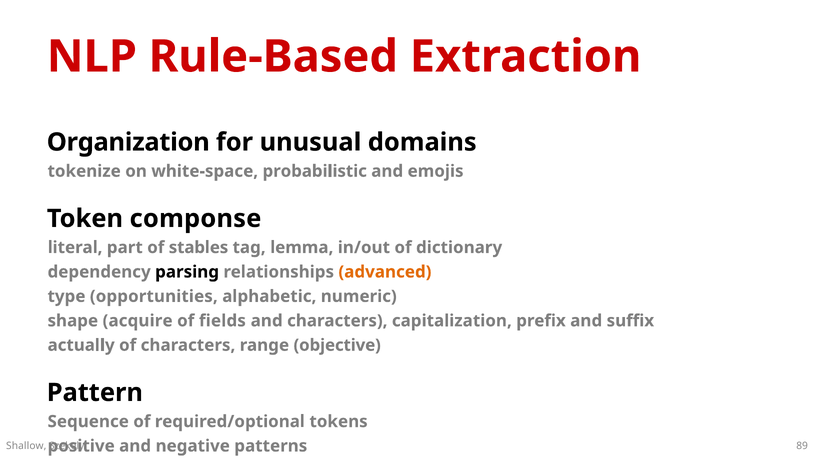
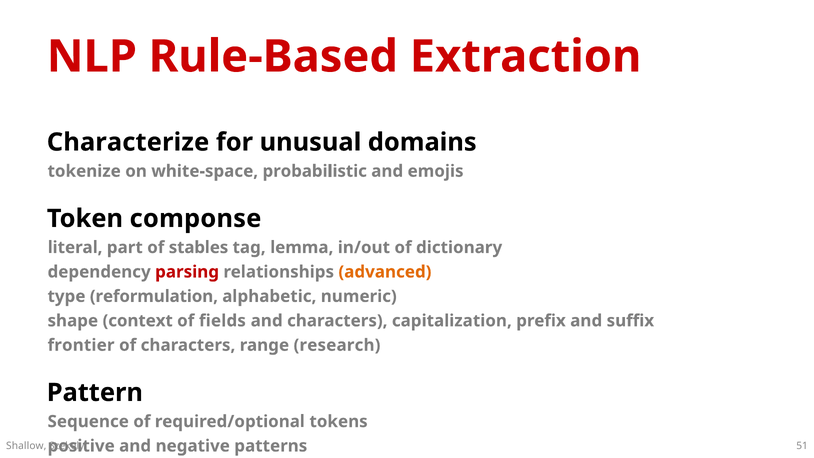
Organization: Organization -> Characterize (128, 142)
parsing colour: black -> red (187, 272)
opportunities: opportunities -> reformulation (154, 296)
acquire: acquire -> context (138, 321)
actually: actually -> frontier (81, 345)
objective: objective -> research (337, 345)
89: 89 -> 51 (802, 446)
